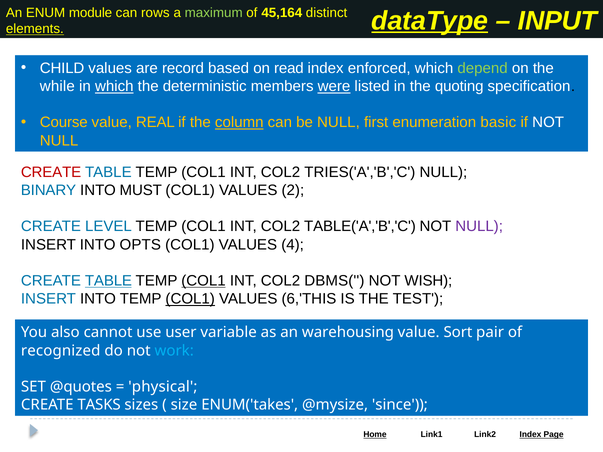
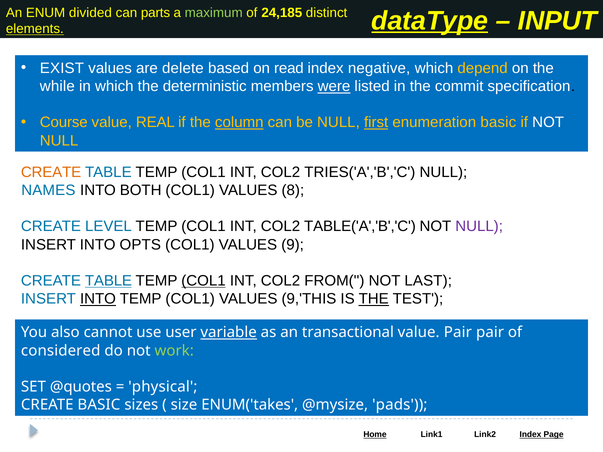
module: module -> divided (90, 13)
rows: rows -> parts (155, 13)
45,164: 45,164 -> 24,185 (282, 13)
CHILD: CHILD -> EXIST (62, 68)
record: record -> delete (183, 68)
enforced: enforced -> negative (379, 68)
depend colour: light green -> yellow (483, 68)
which underline: present -> none (114, 86)
quoting: quoting -> commit (459, 86)
first underline: none -> present (376, 123)
CREATE colour: red -> orange (51, 172)
BINARY: BINARY -> NAMES (48, 190)
MUST: MUST -> BOTH (141, 190)
2: 2 -> 8 (293, 190)
4: 4 -> 9 (293, 245)
DBMS(: DBMS( -> FROM( (334, 281)
WISH: WISH -> LAST (428, 281)
INTO underline: none -> present (98, 299)
COL1 underline: present -> none (190, 299)
6,'THIS: 6,'THIS -> 9,'THIS (309, 299)
THE underline: none -> present (374, 299)
variable underline: none -> present (229, 333)
warehousing: warehousing -> transactional (348, 333)
value Sort: Sort -> Pair (458, 333)
recognized: recognized -> considered (61, 351)
work colour: light blue -> light green (174, 351)
CREATE TASKS: TASKS -> BASIC (99, 405)
since: since -> pads (400, 405)
